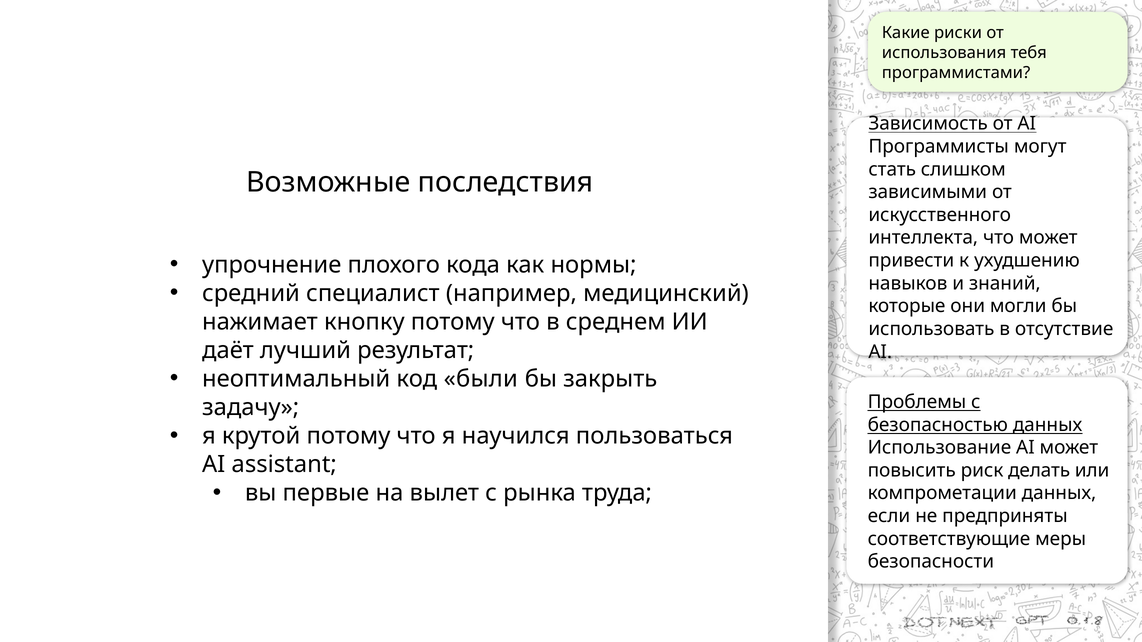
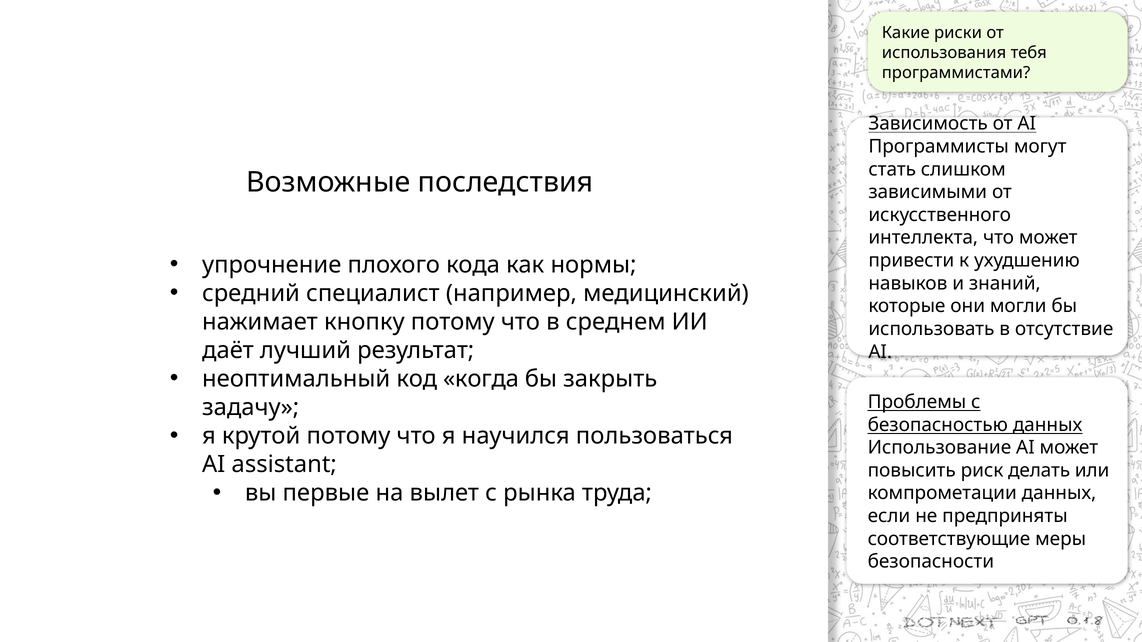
были: были -> когда (481, 379)
